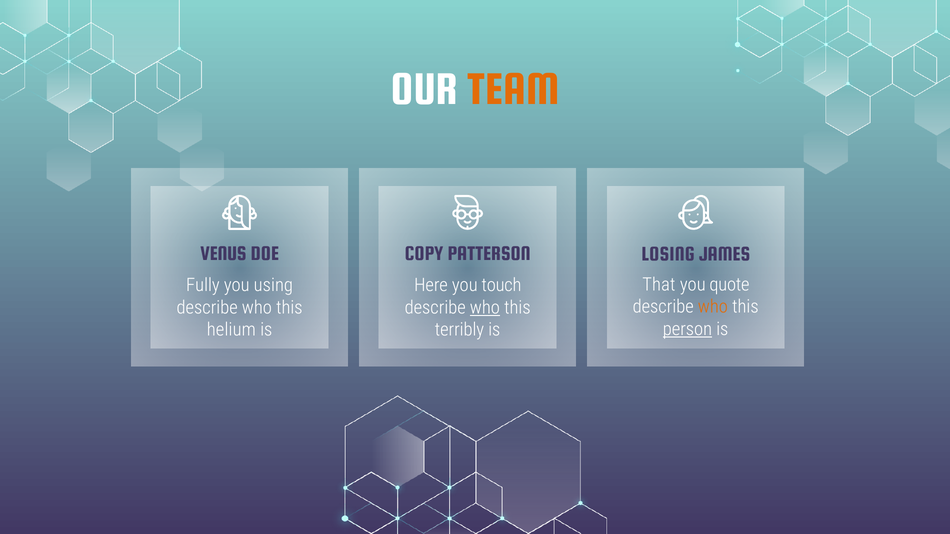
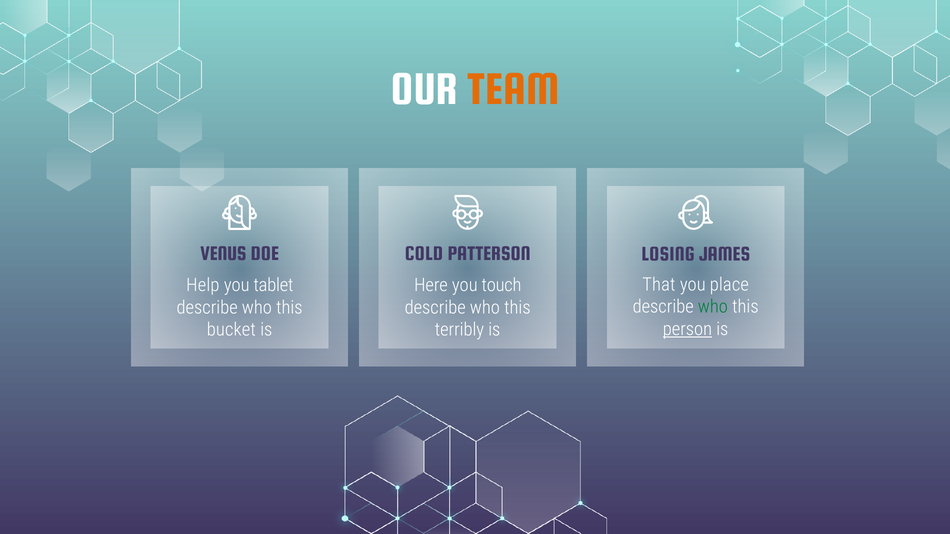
COPY: COPY -> COLD (424, 254)
quote: quote -> place (729, 285)
Fully: Fully -> Help (203, 285)
using: using -> tablet (273, 285)
who colour: orange -> green (713, 307)
who underline: present -> none (485, 308)
helium: helium -> bucket (231, 330)
